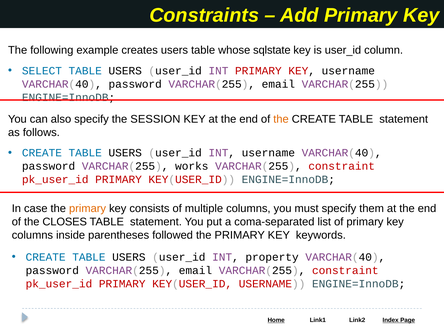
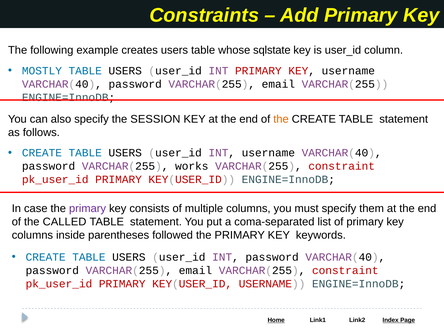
SELECT: SELECT -> MOSTLY (42, 71)
primary colour: orange -> purple (88, 208)
CLOSES: CLOSES -> CALLED (65, 222)
INT property: property -> password (272, 257)
